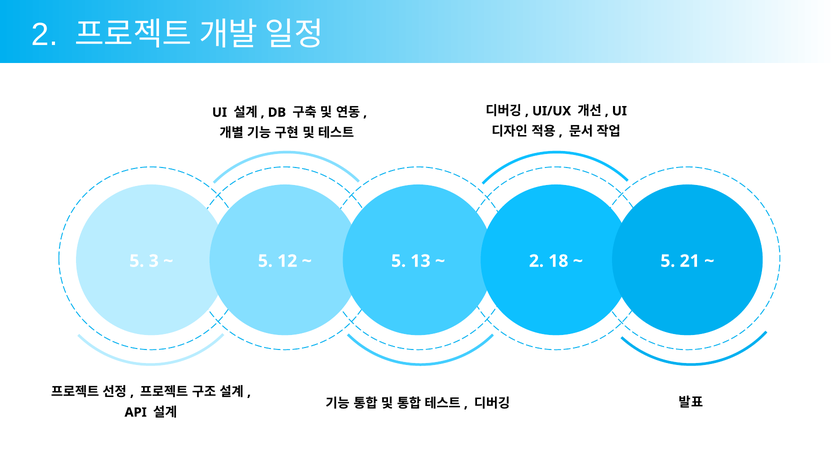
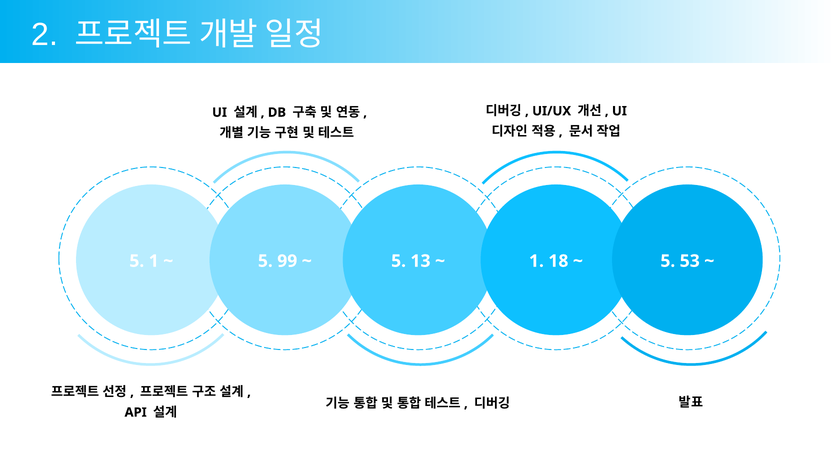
5 3: 3 -> 1 (154, 261)
12: 12 -> 99 (287, 261)
2: 2 -> 1 (536, 261)
21: 21 -> 53 (690, 261)
